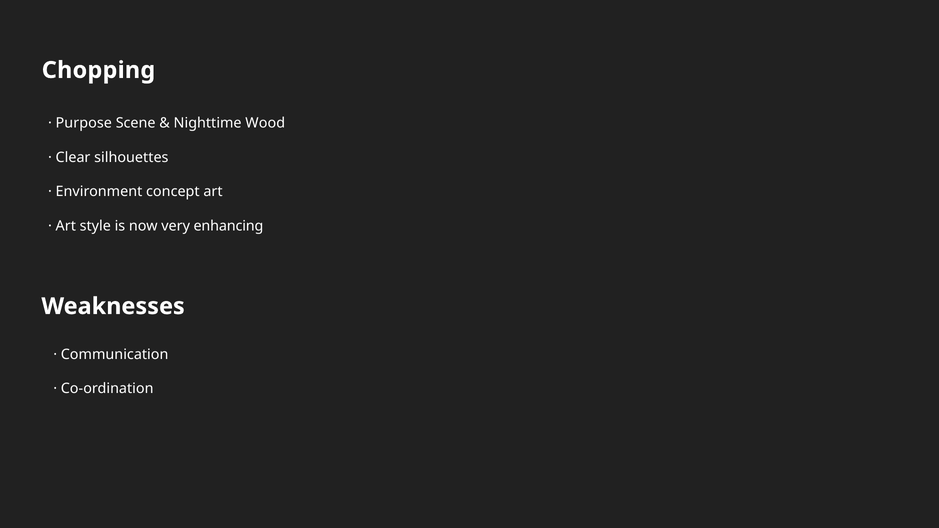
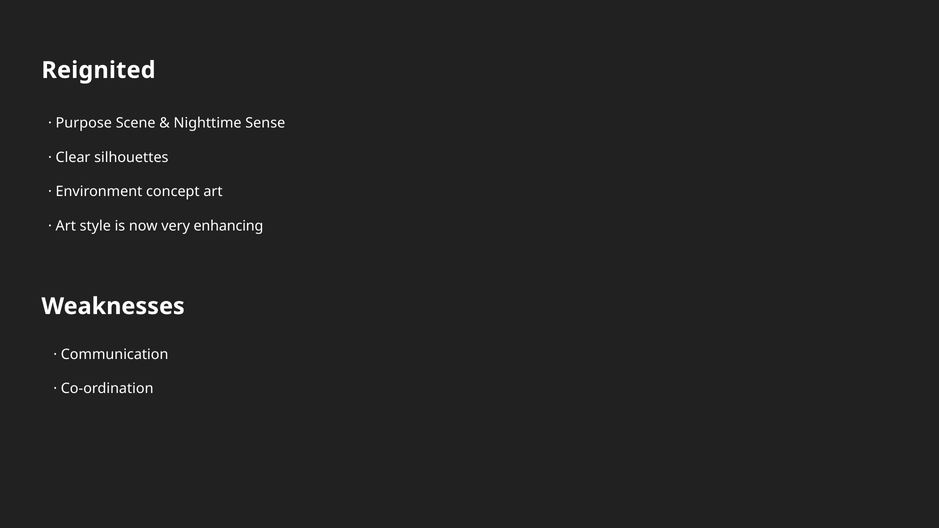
Chopping: Chopping -> Reignited (98, 70)
Wood: Wood -> Sense (265, 123)
